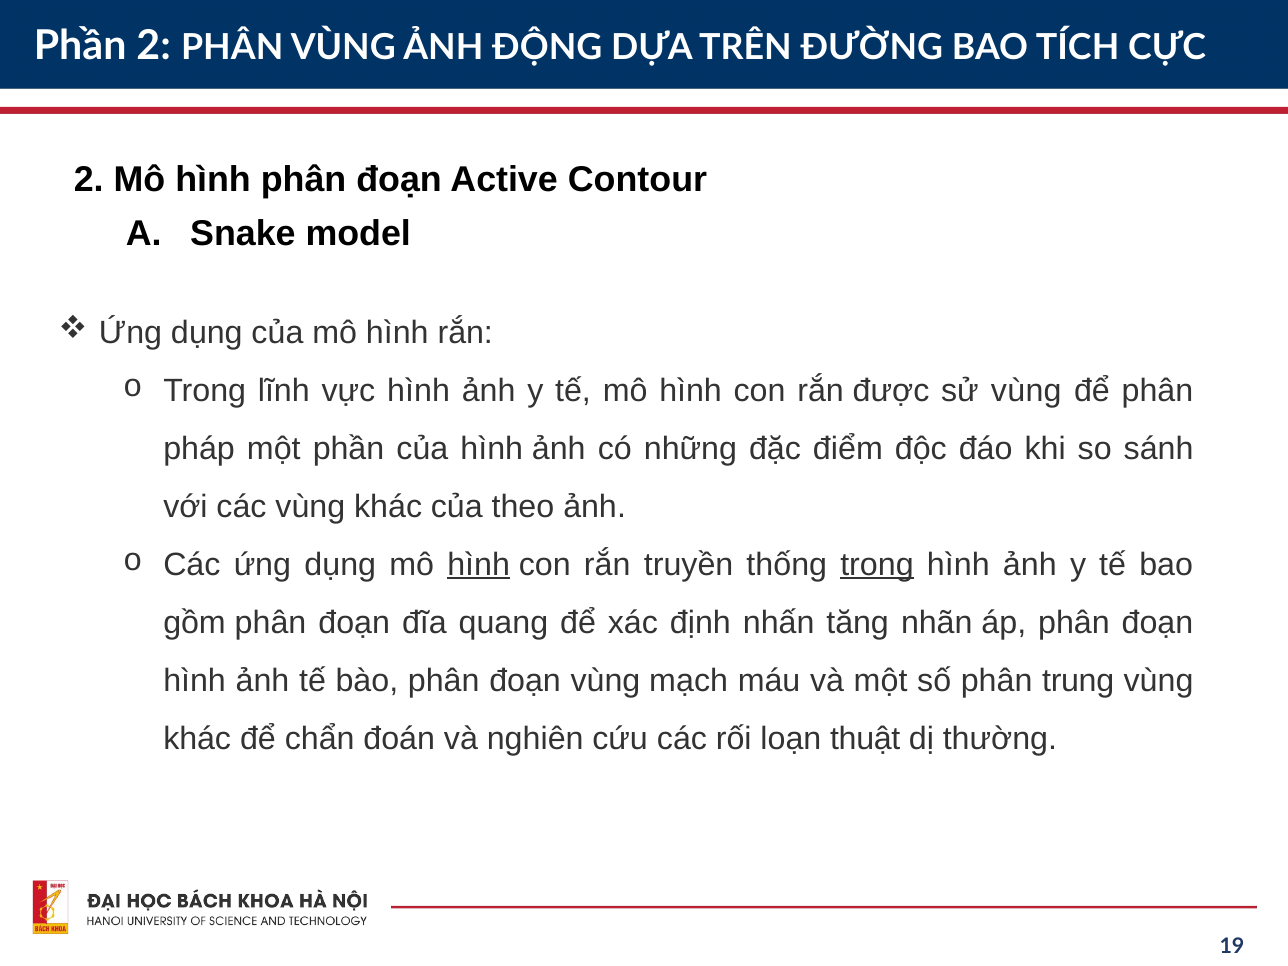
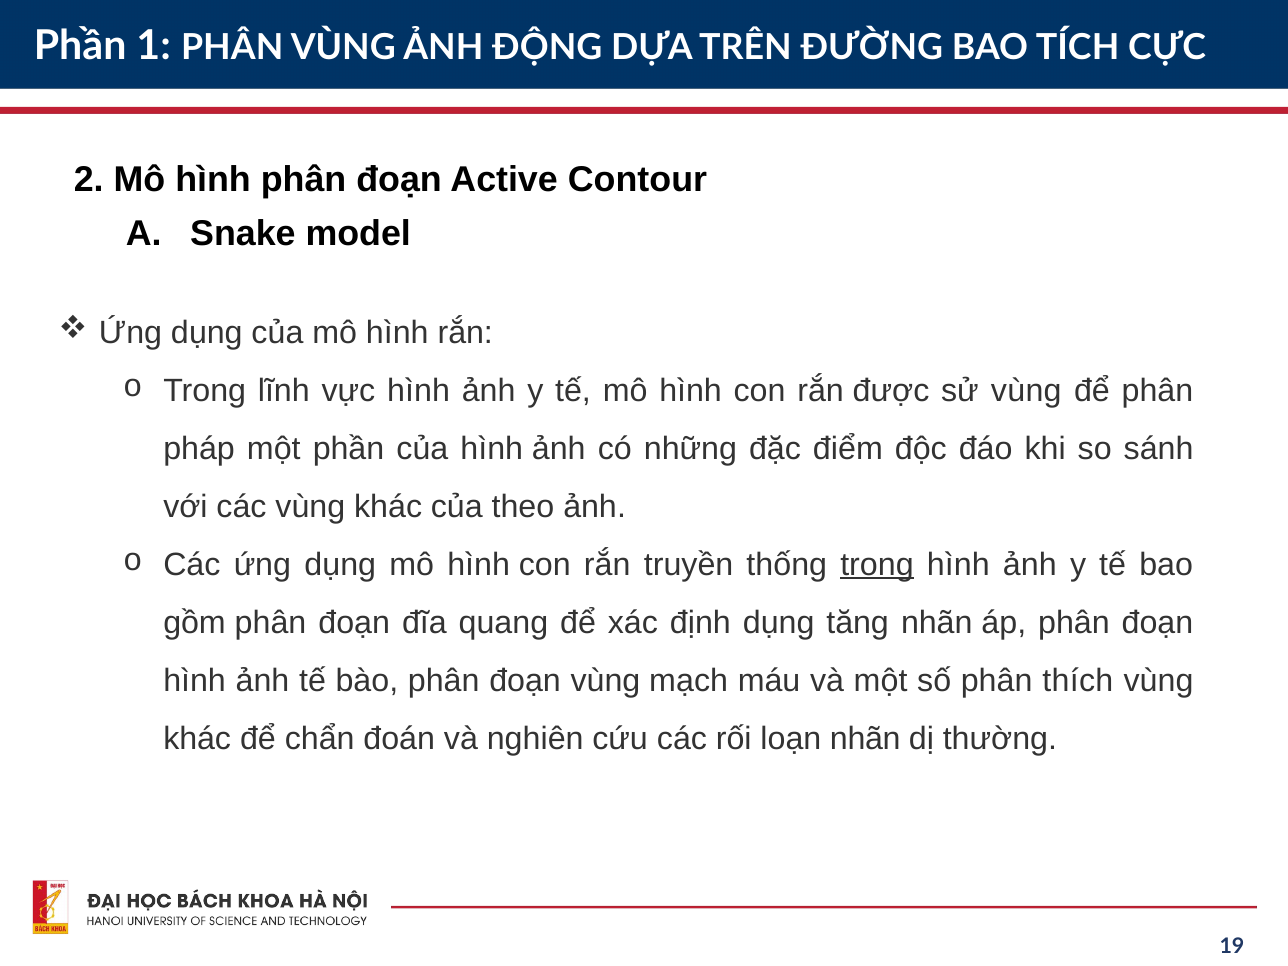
Phần 2: 2 -> 1 (154, 46)
hình underline: present -> none (479, 565)
định nhấn: nhấn -> dụng (779, 622)
trung: trung -> thích (1078, 680)
loạn thuật: thuật -> nhãn (865, 738)
